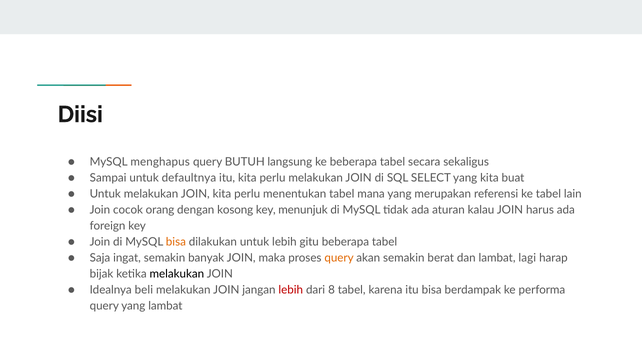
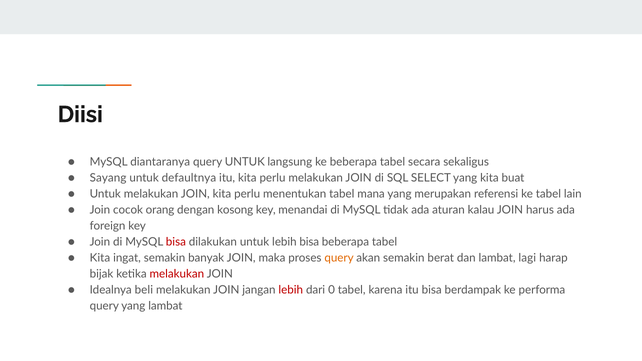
menghapus: menghapus -> diantaranya (160, 162)
query BUTUH: BUTUH -> UNTUK (245, 162)
Sampai: Sampai -> Sayang (108, 178)
menunjuk: menunjuk -> menandai (303, 210)
bisa colour: orange -> red (176, 242)
lebih gitu: gitu -> bisa (309, 242)
Saja: Saja -> Kita (100, 258)
melakukan colour: black -> red (177, 274)
8: 8 -> 0 (332, 290)
